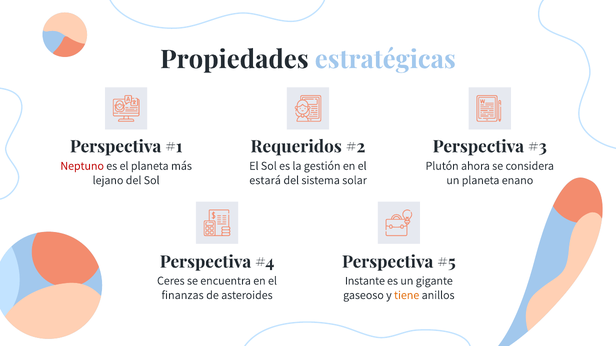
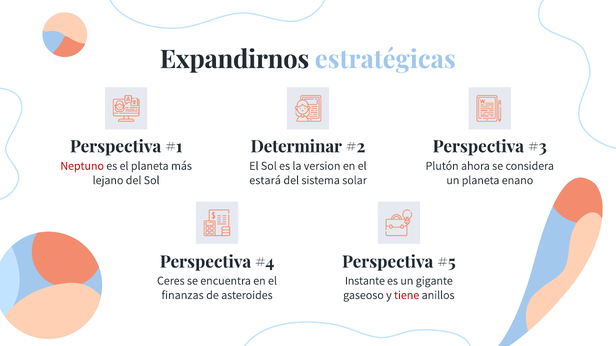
Propiedades: Propiedades -> Expandirnos (235, 60)
Requeridos: Requeridos -> Determinar (296, 147)
gestión: gestión -> version (322, 166)
tiene colour: orange -> red (407, 295)
